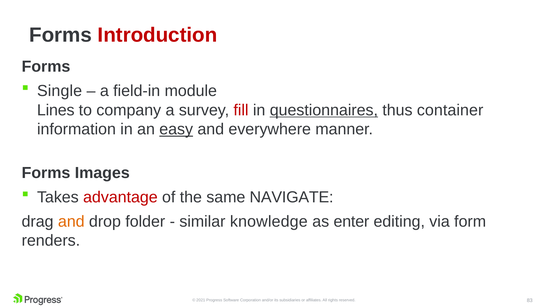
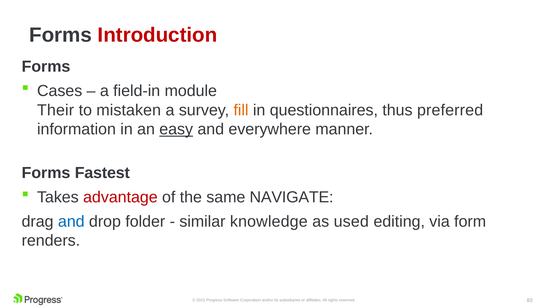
Single: Single -> Cases (60, 91)
Lines: Lines -> Their (56, 110)
company: company -> mistaken (129, 110)
fill colour: red -> orange (241, 110)
questionnaires underline: present -> none (324, 110)
container: container -> preferred (450, 110)
Images: Images -> Fastest (102, 173)
and colour: orange -> blue (71, 222)
enter: enter -> used (351, 222)
